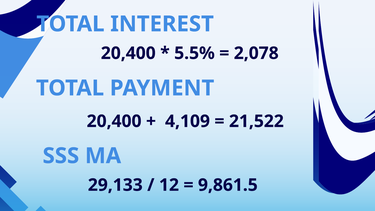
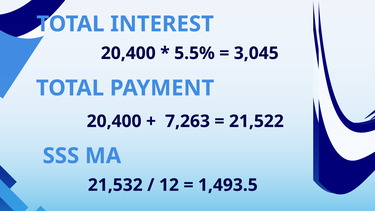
2,078: 2,078 -> 3,045 (256, 53)
4,109: 4,109 -> 7,263 (188, 121)
29,133: 29,133 -> 21,532 (115, 185)
9,861.5: 9,861.5 -> 1,493.5 (228, 185)
